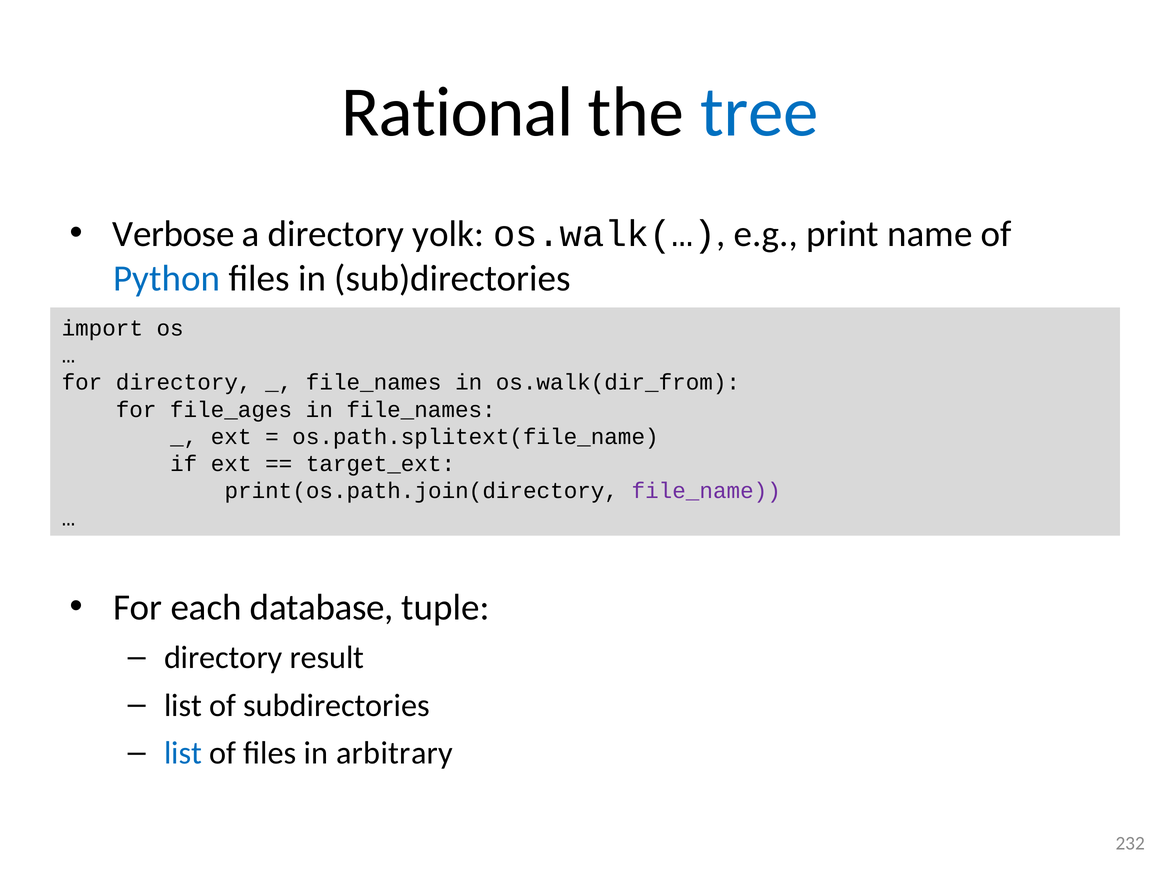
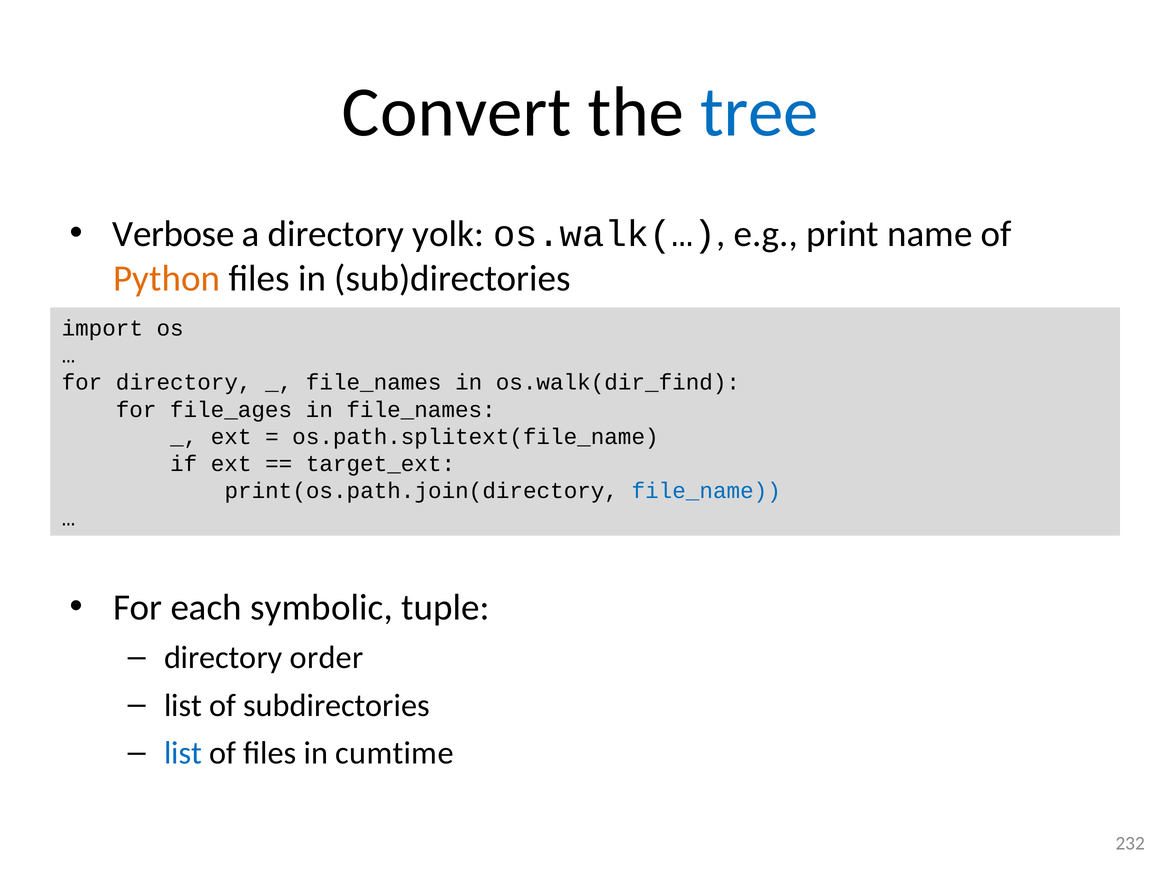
Rational: Rational -> Convert (457, 112)
Python colour: blue -> orange (167, 278)
os.walk(dir_from: os.walk(dir_from -> os.walk(dir_find (618, 382)
file_name colour: purple -> blue (706, 491)
database: database -> symbolic (322, 607)
result: result -> order (327, 657)
arbitrary: arbitrary -> cumtime (394, 753)
